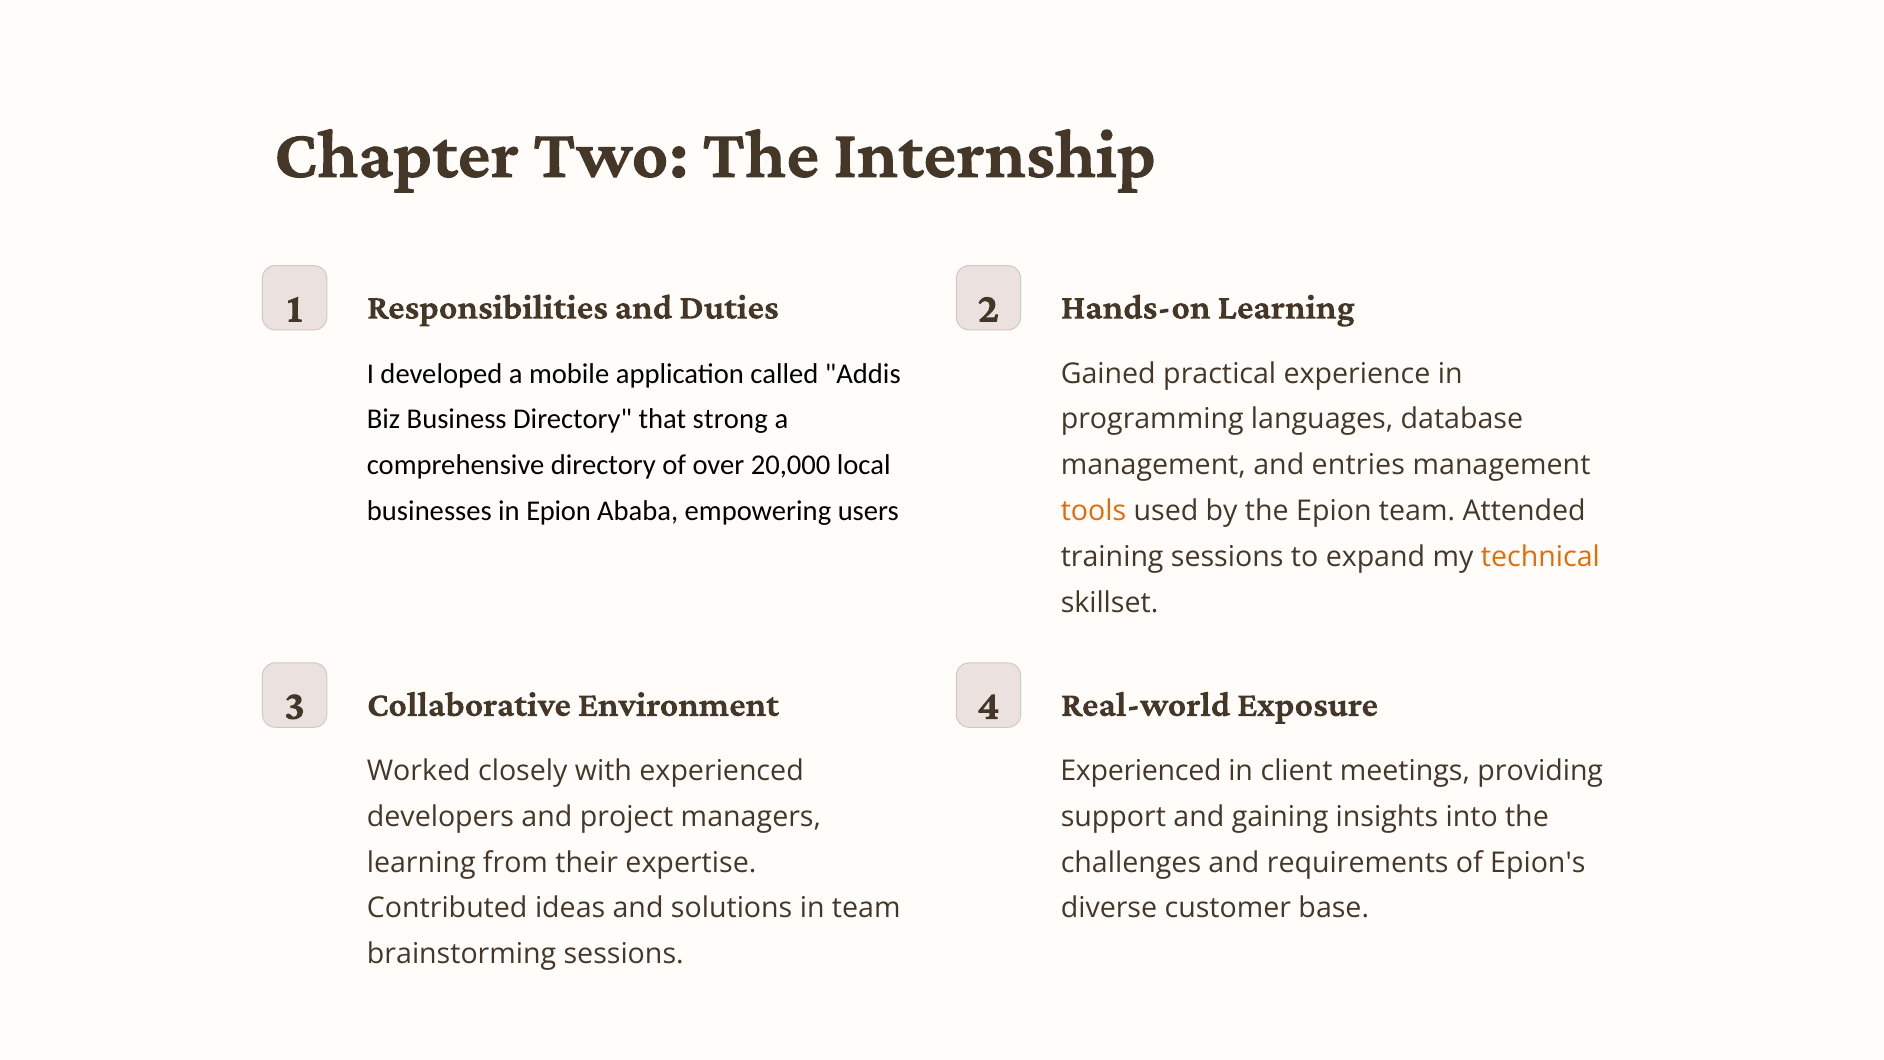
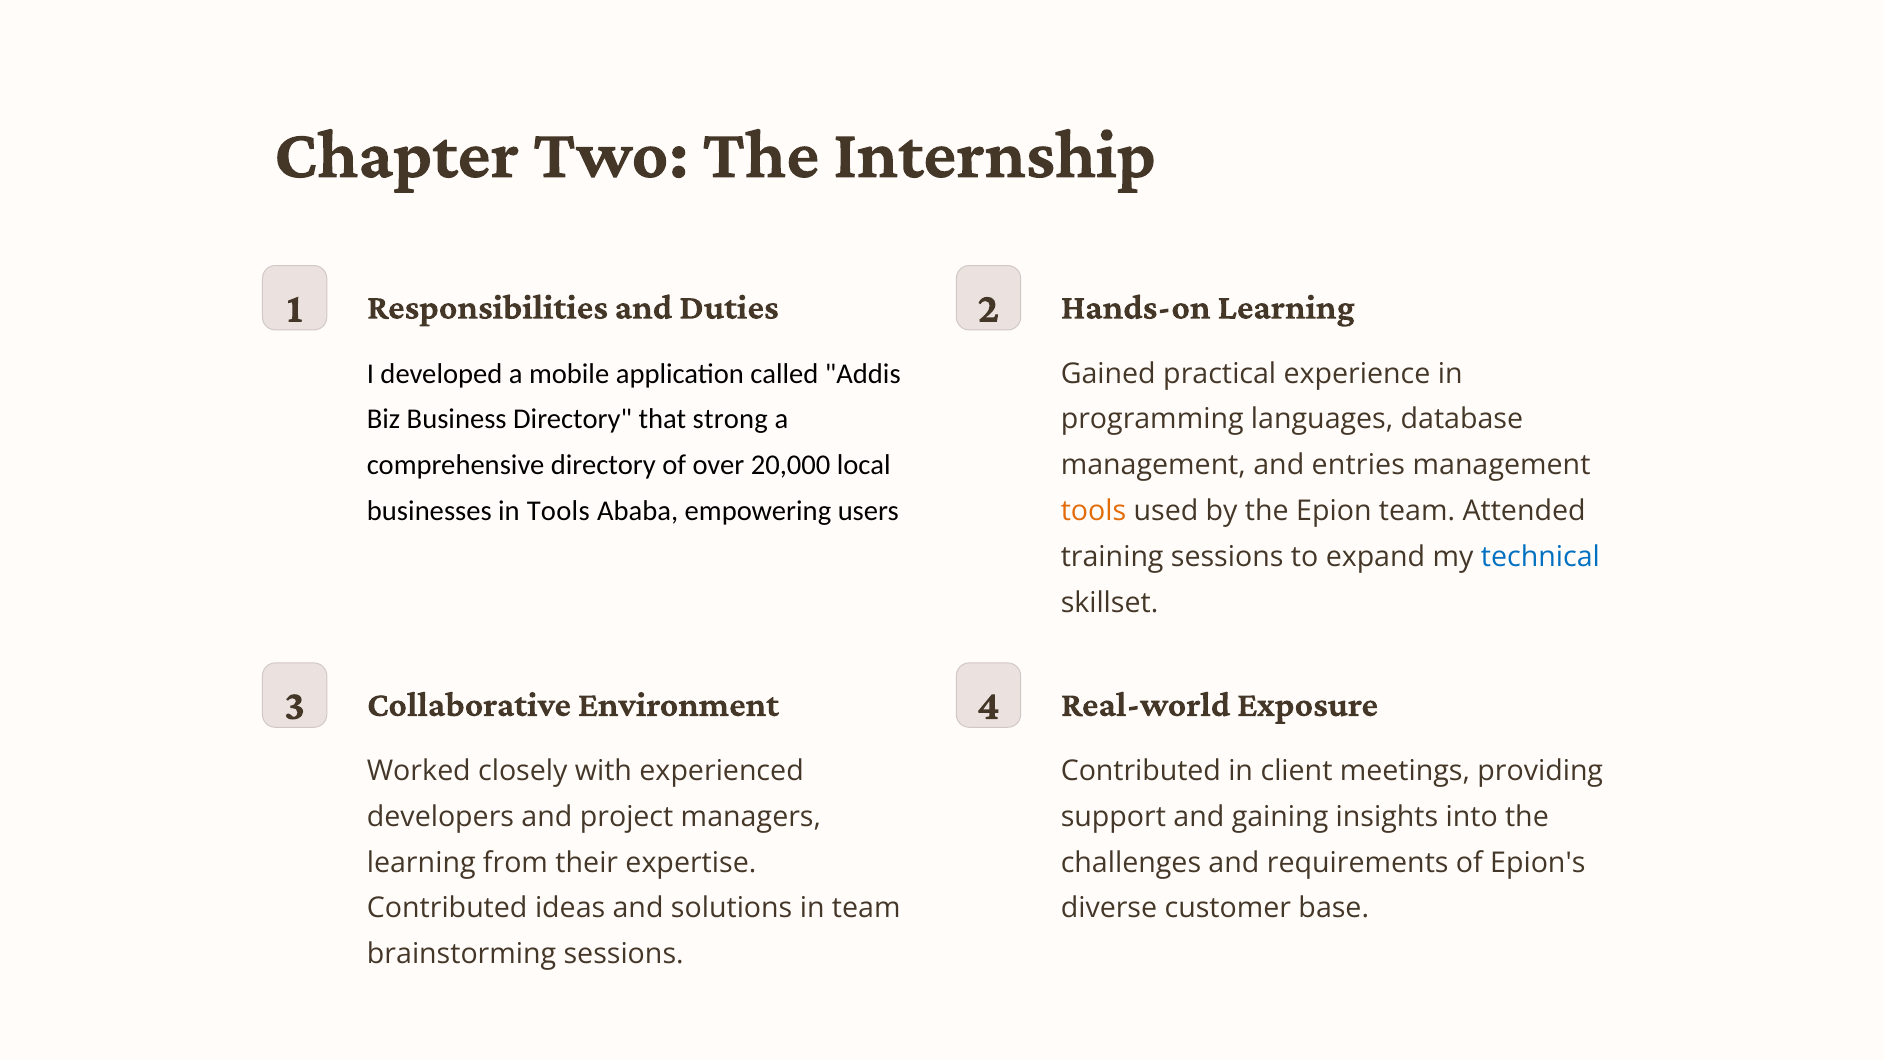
in Epion: Epion -> Tools (558, 511)
technical colour: orange -> blue (1540, 557)
Experienced: Experienced -> Contributed (1141, 771)
